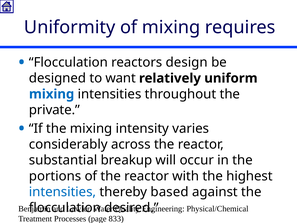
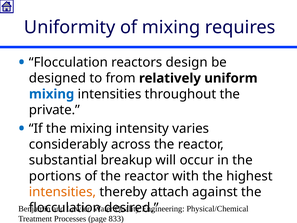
want: want -> from (121, 78)
intensities colour: blue -> orange (63, 192)
based: based -> attach (170, 192)
